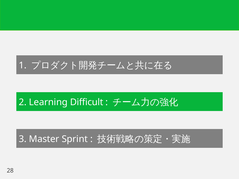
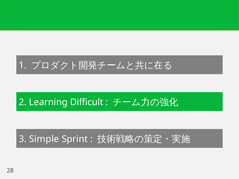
Master: Master -> Simple (44, 139)
